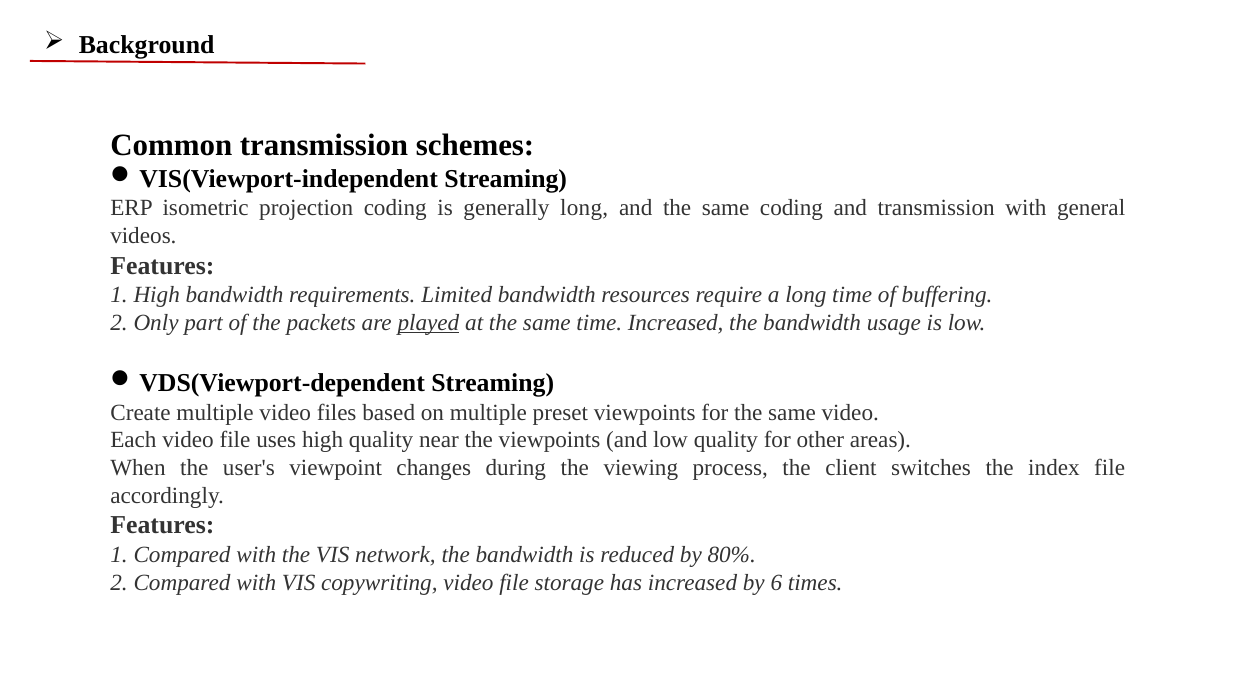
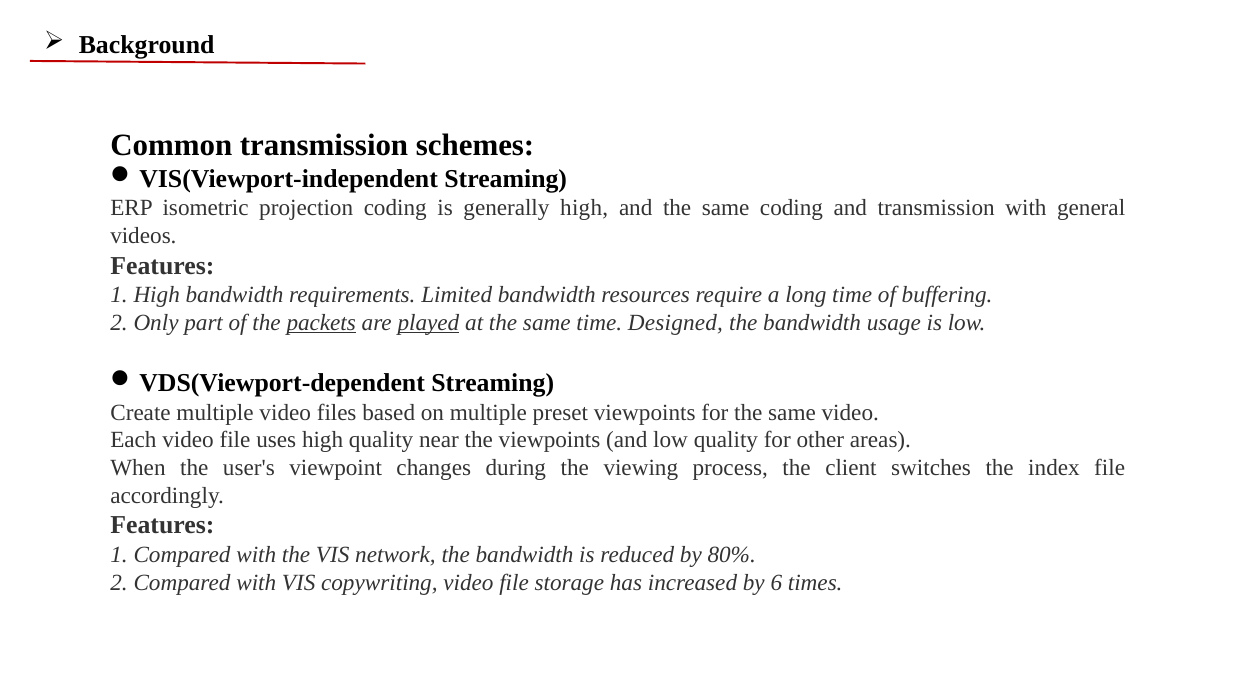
generally long: long -> high (584, 208)
packets underline: none -> present (321, 323)
time Increased: Increased -> Designed (675, 323)
